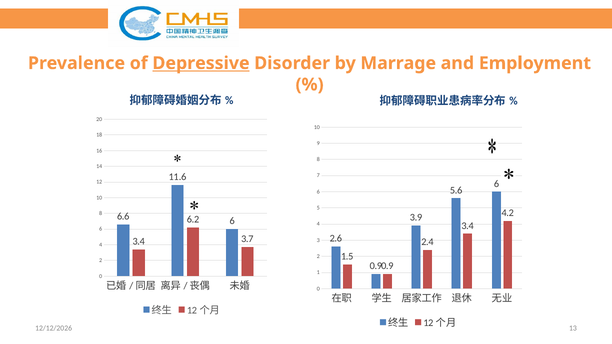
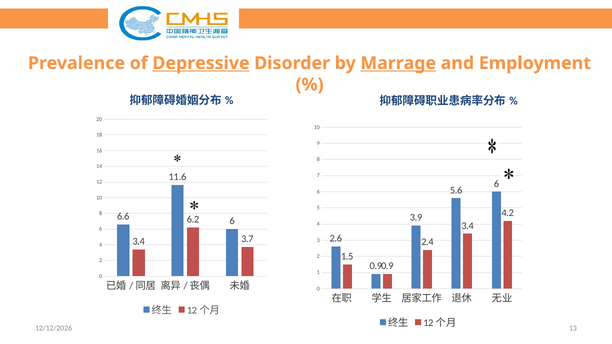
Marrage underline: none -> present (398, 63)
